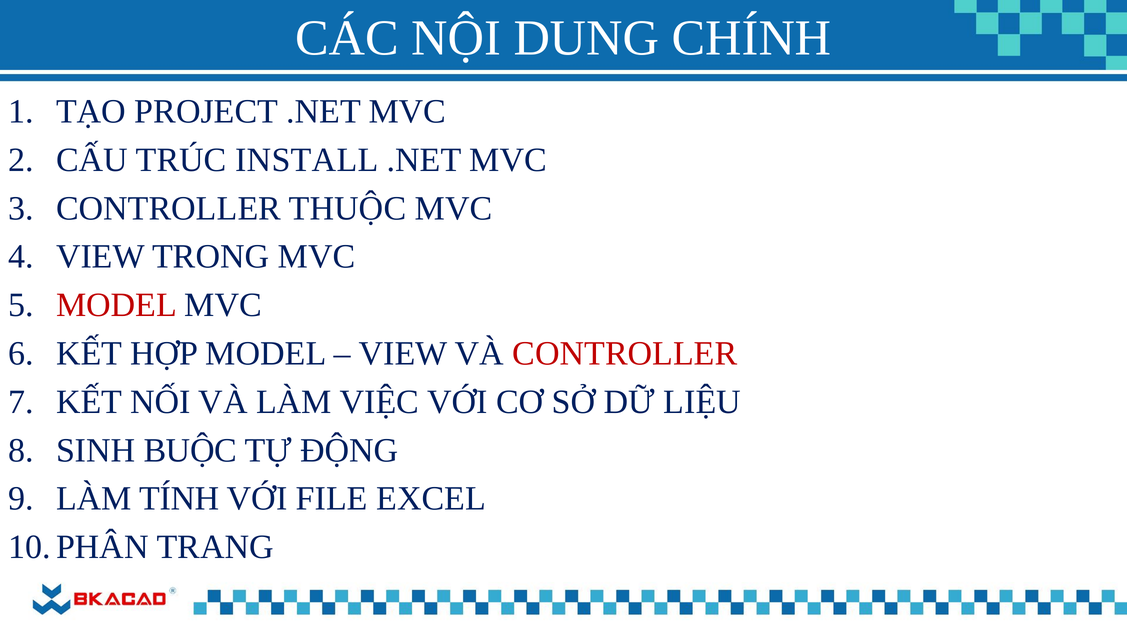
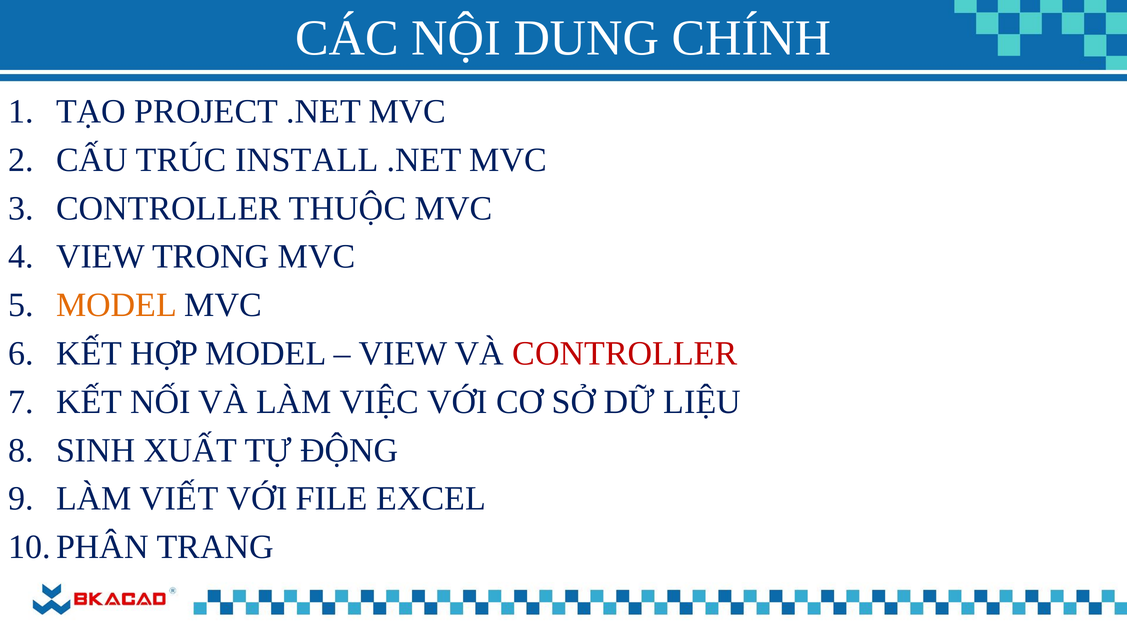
MODEL colour: red -> orange (116, 305)
BUỘC: BUỘC -> XUẤT (190, 450)
TÍNH: TÍNH -> VIẾT (179, 499)
